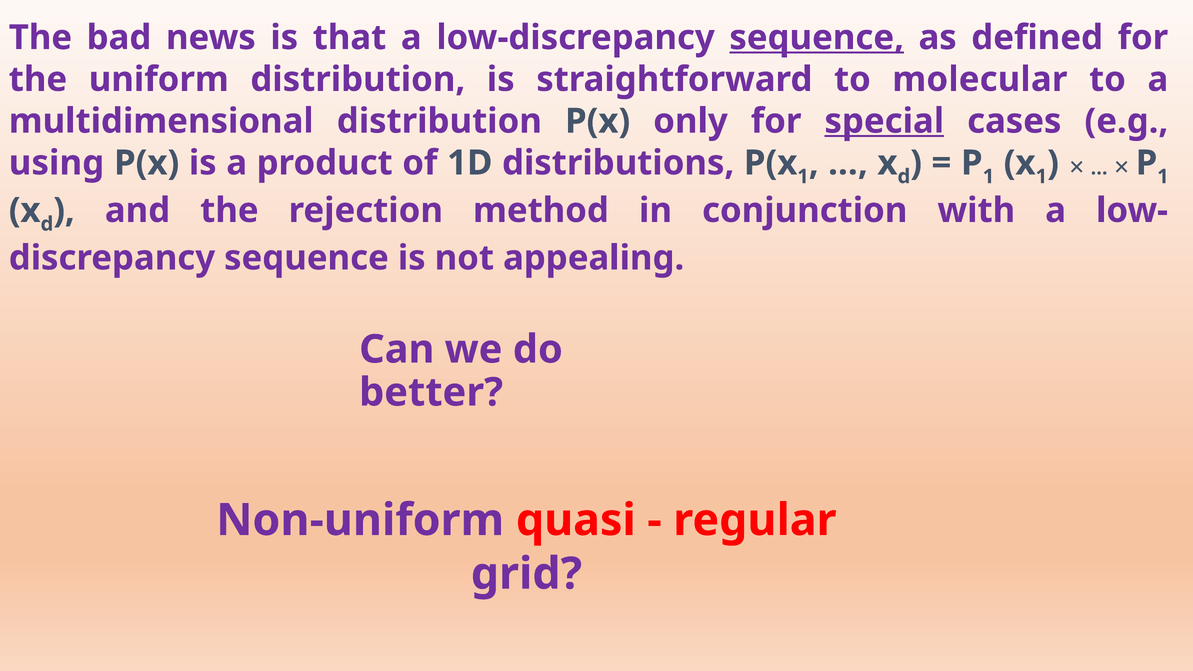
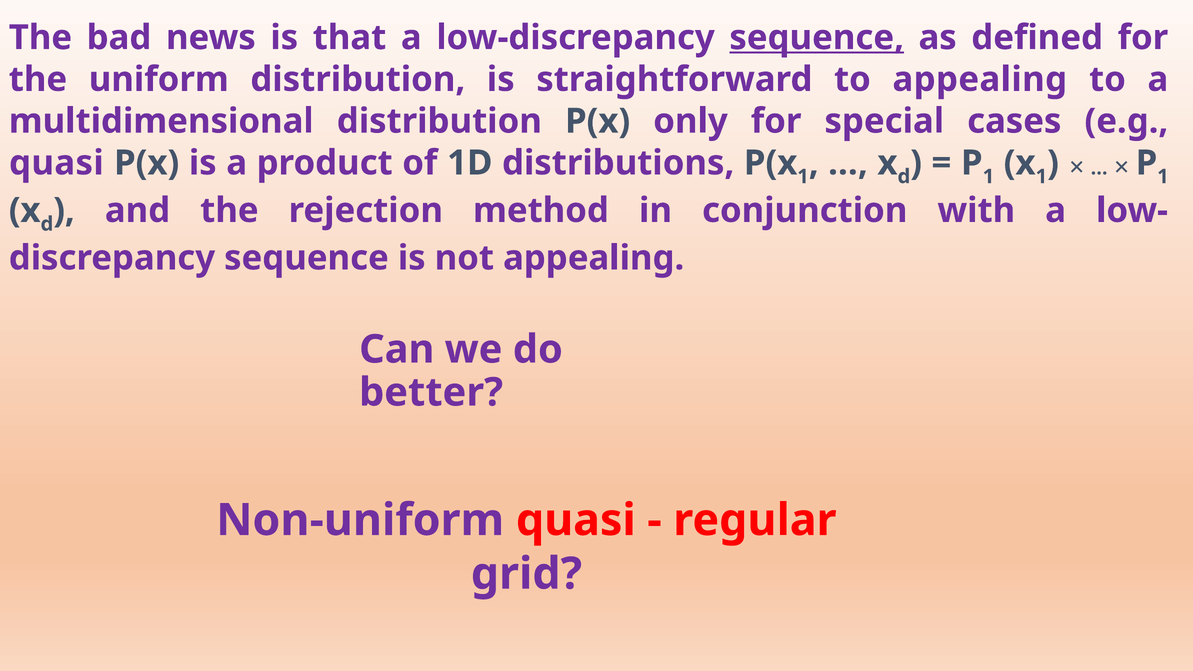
to molecular: molecular -> appealing (980, 79)
special underline: present -> none (884, 121)
using: using -> quasi (56, 163)
